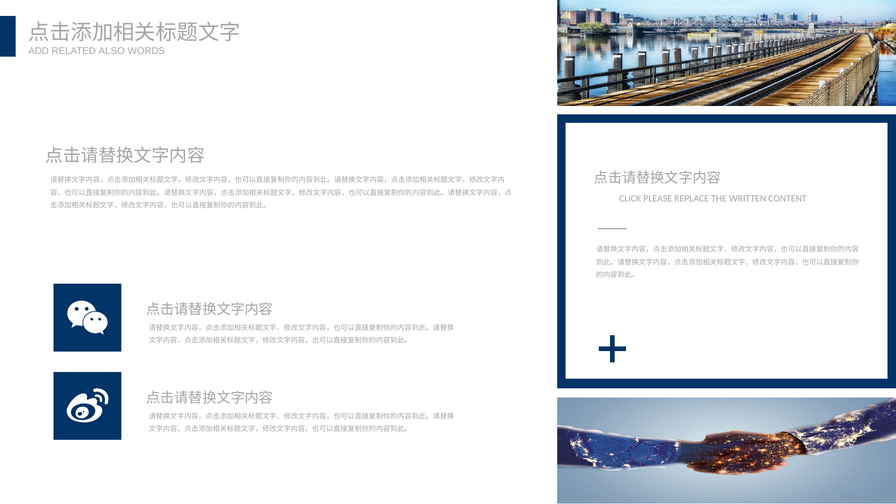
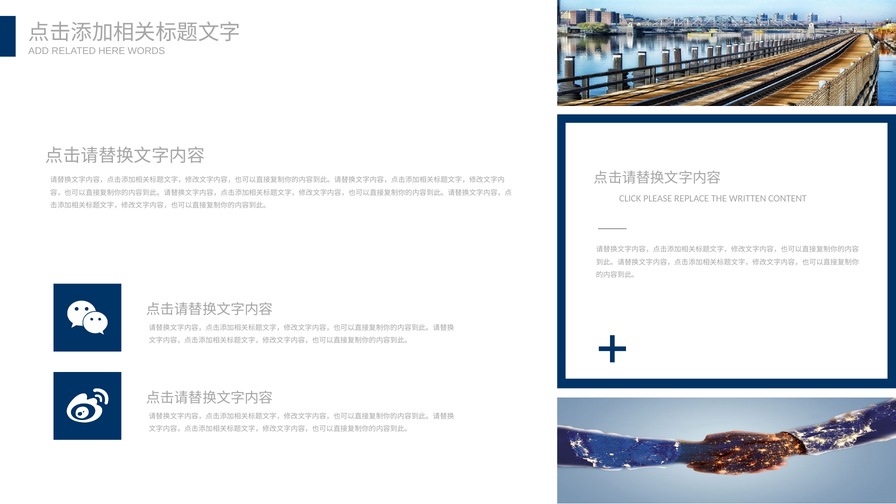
ALSO: ALSO -> HERE (112, 51)
